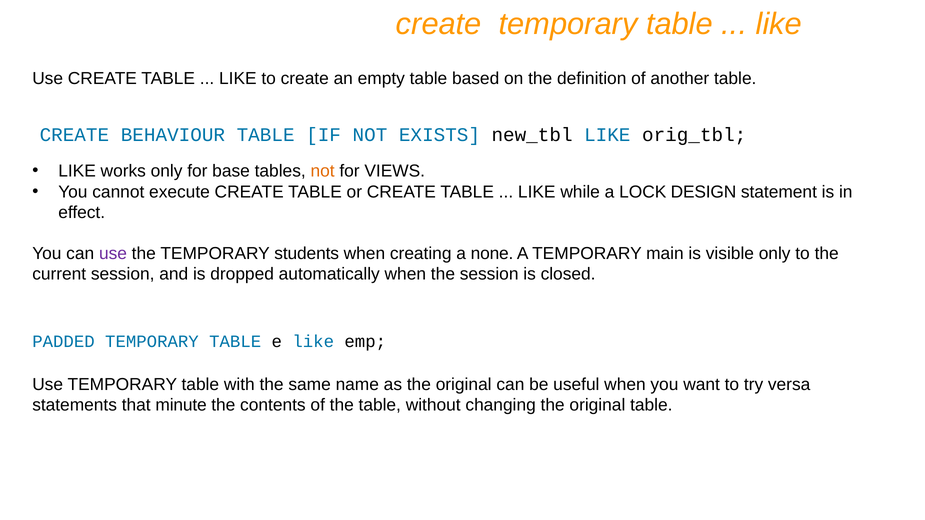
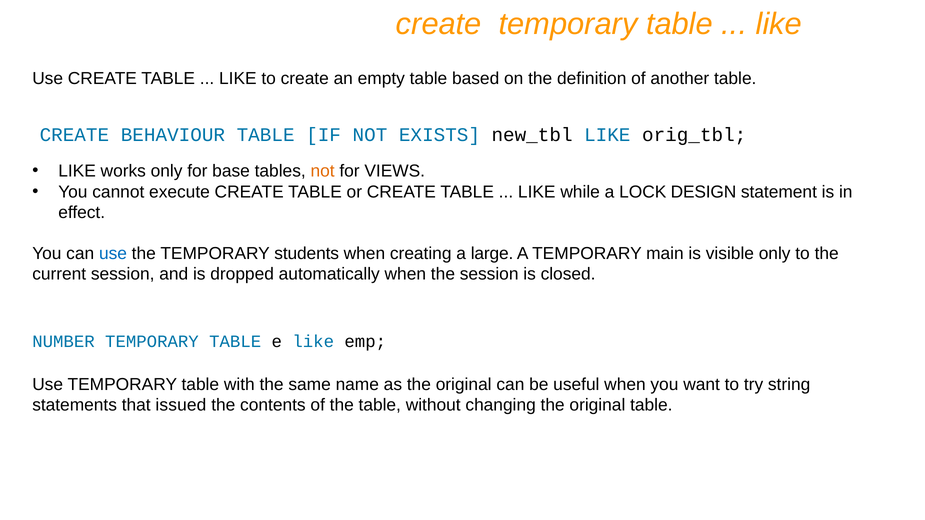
use colour: purple -> blue (113, 253)
none: none -> large (492, 253)
PADDED: PADDED -> NUMBER (63, 342)
versa: versa -> string (789, 385)
minute: minute -> issued (181, 405)
